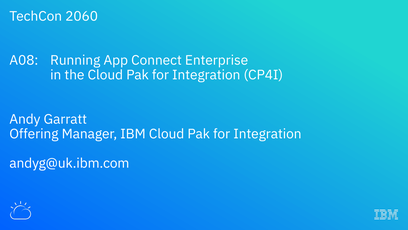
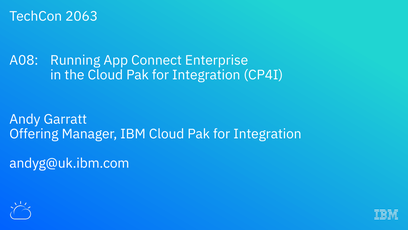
2060: 2060 -> 2063 (82, 16)
